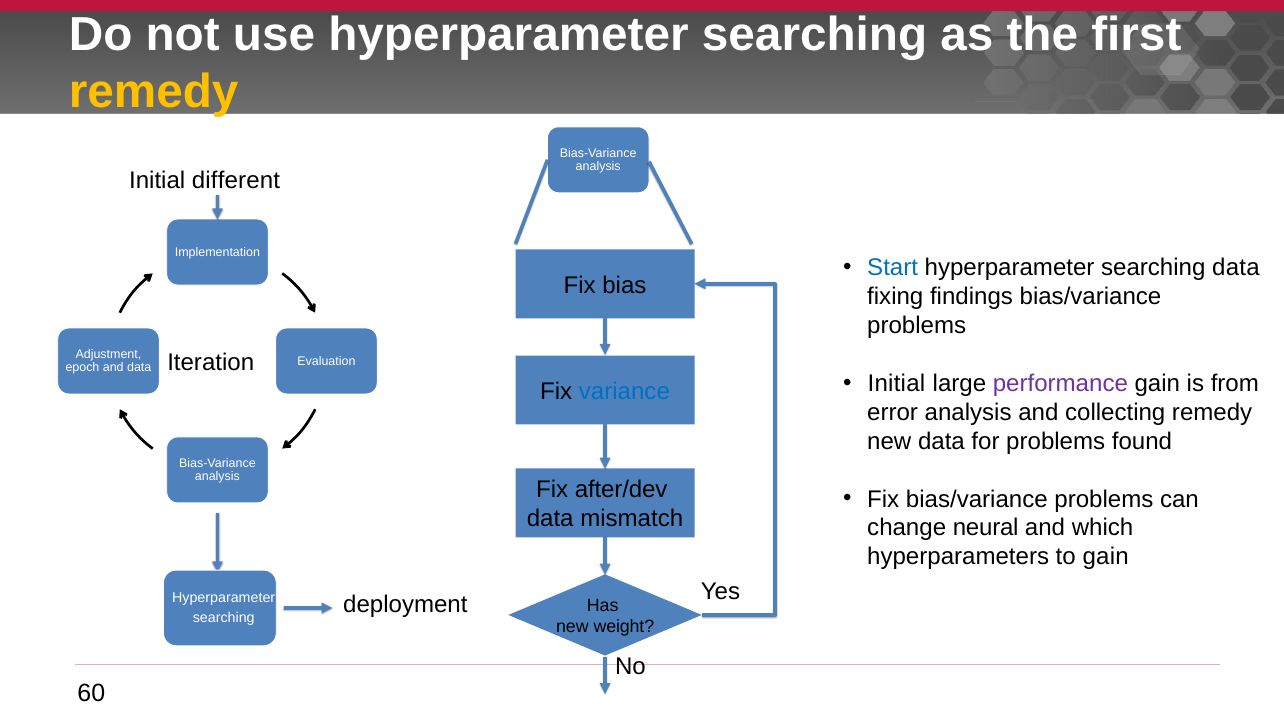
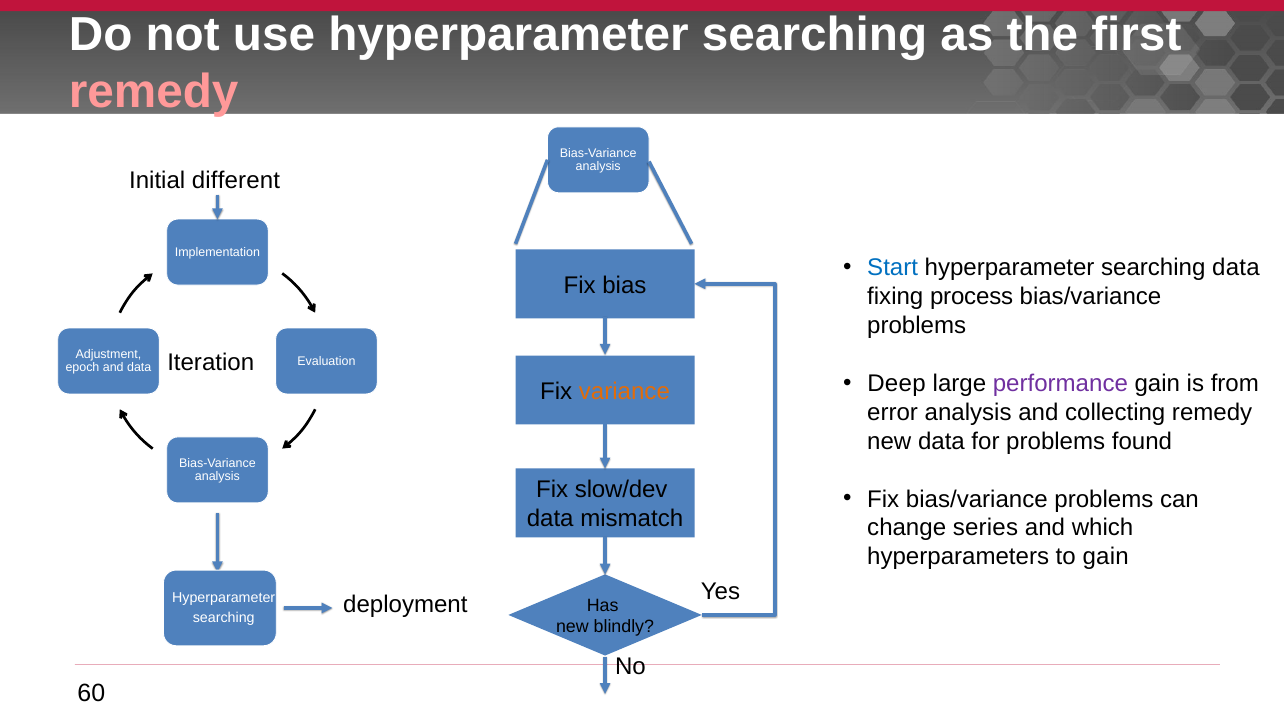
remedy colour: yellow -> pink (154, 92)
findings: findings -> process (972, 297)
Initial: Initial -> Deep (897, 384)
variance colour: blue -> orange (624, 392)
after/dev: after/dev -> slow/dev (621, 490)
neural: neural -> series (985, 528)
weight: weight -> blindly (624, 627)
